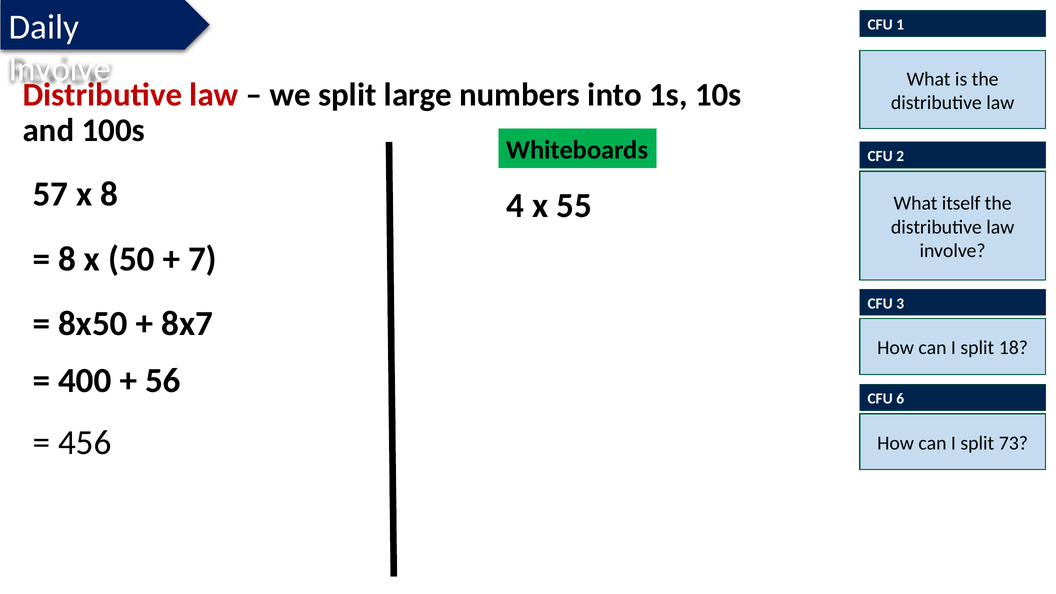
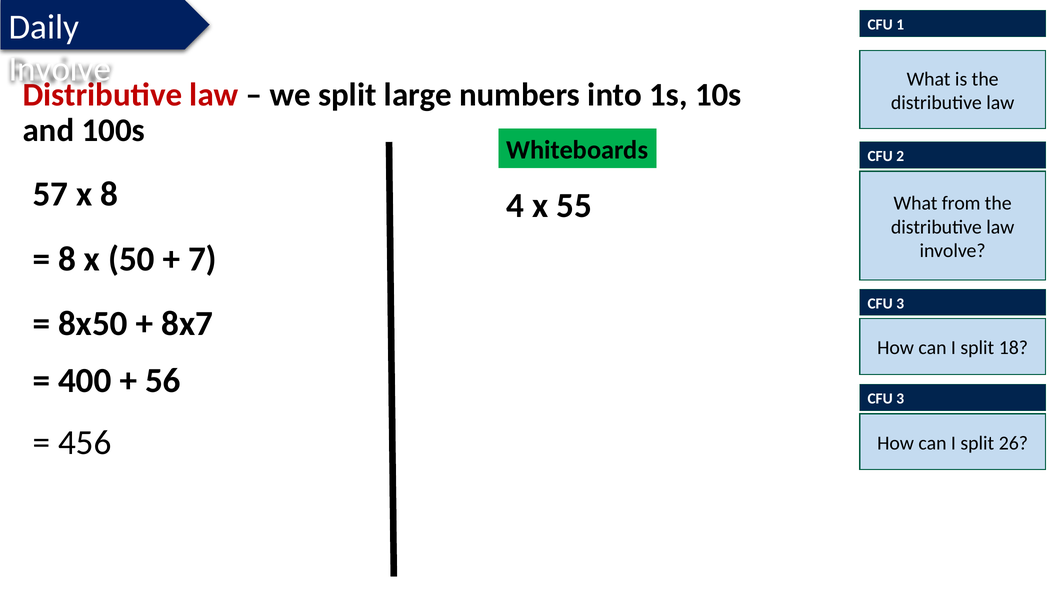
itself: itself -> from (961, 203)
6: 6 -> 3 (900, 399)
73: 73 -> 26 (1013, 443)
